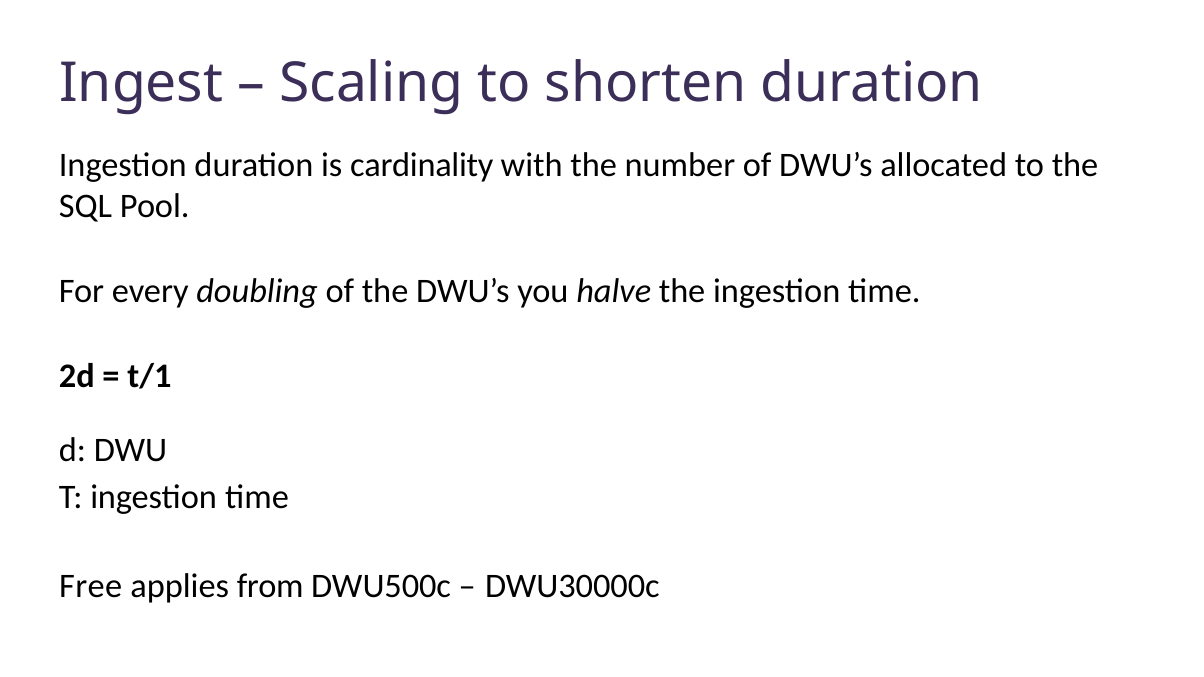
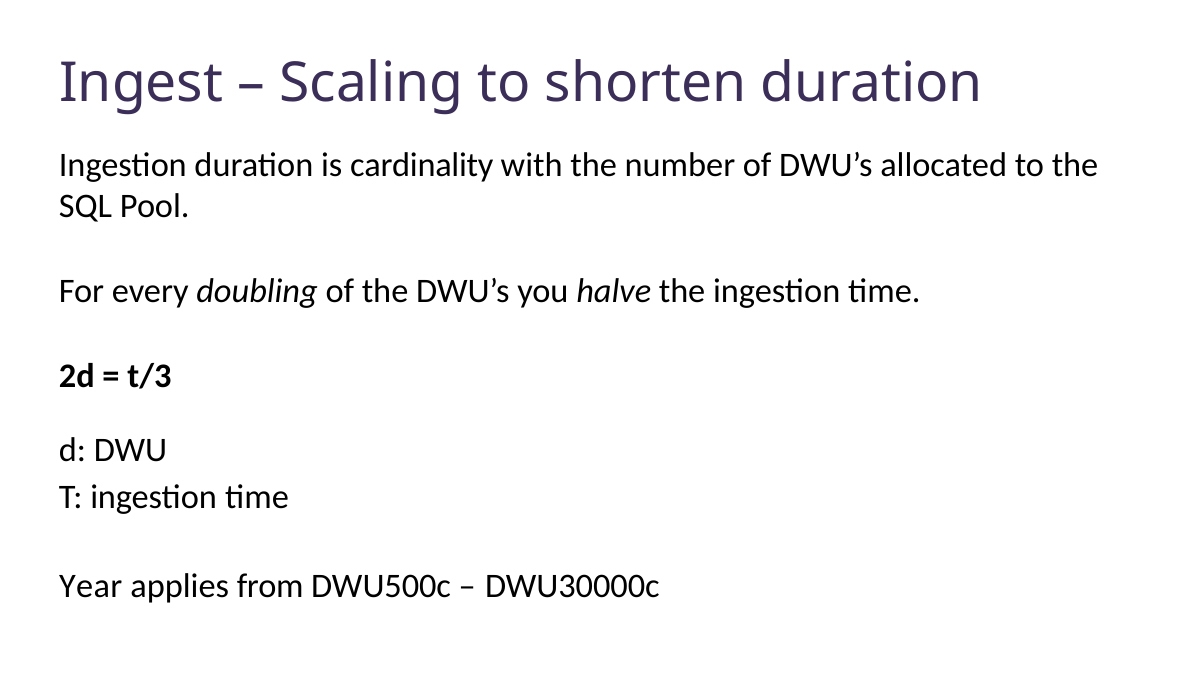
t/1: t/1 -> t/3 (149, 376)
Free: Free -> Year (91, 587)
